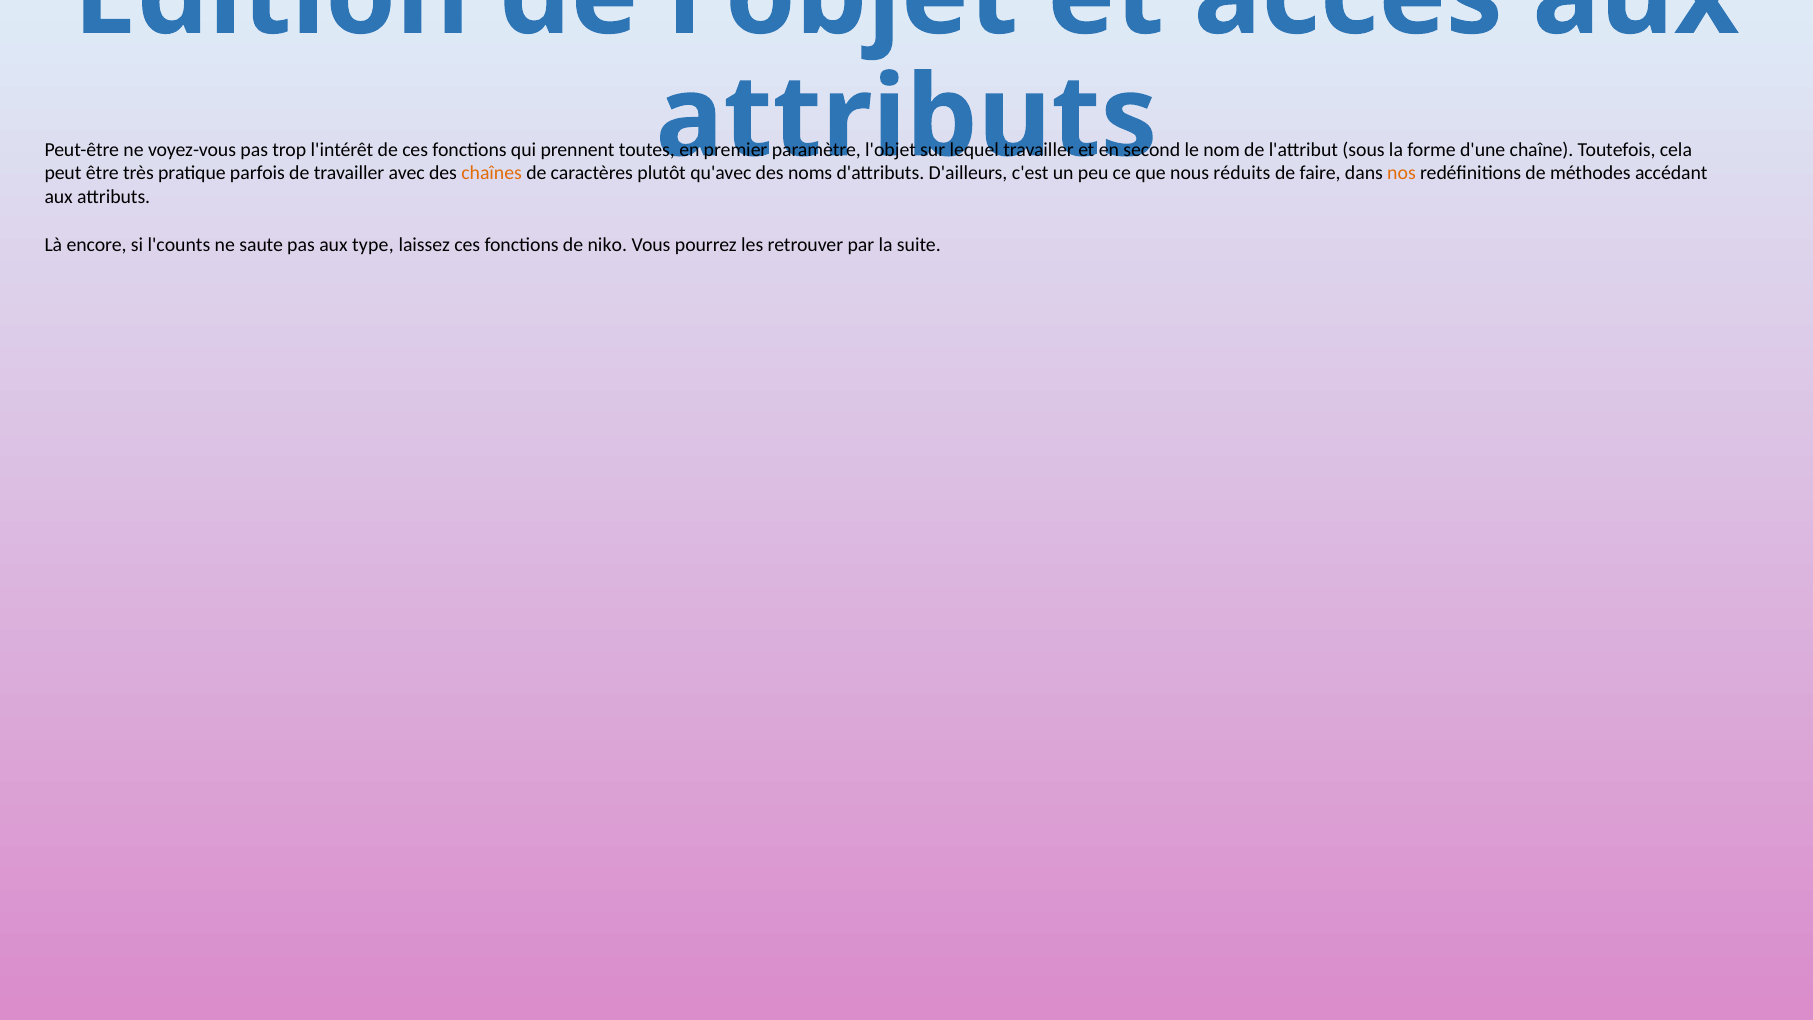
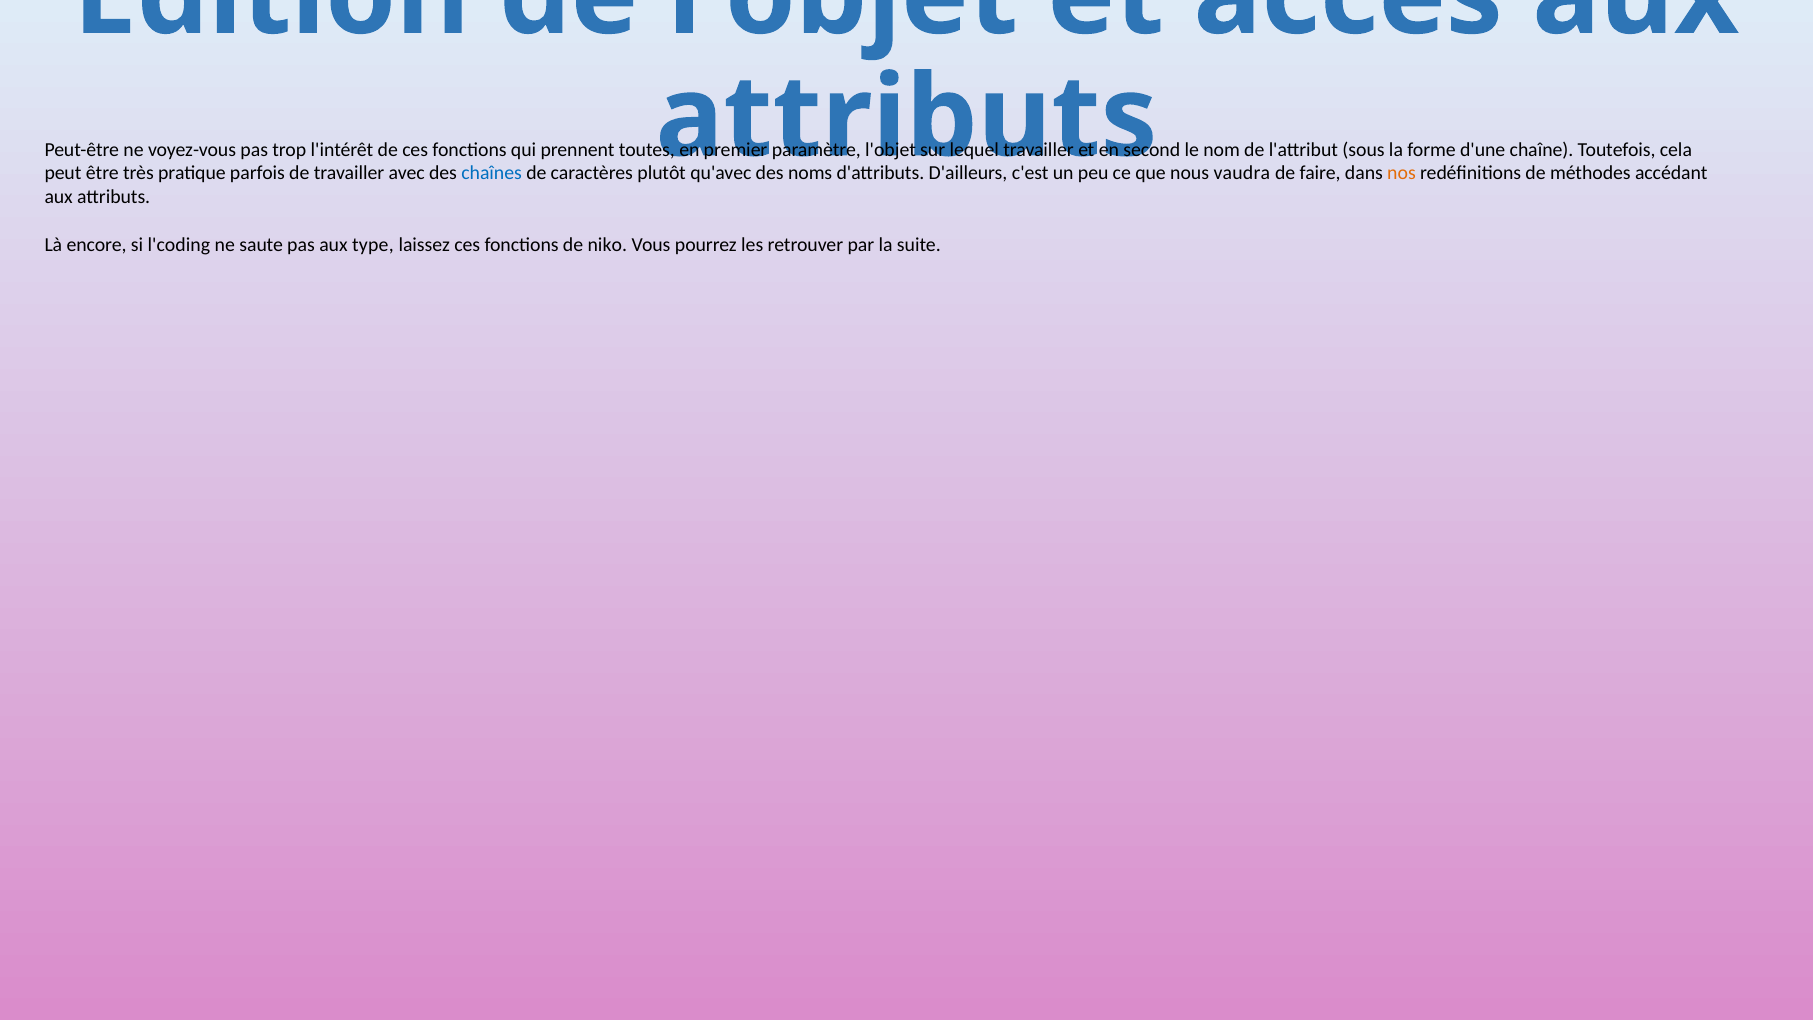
chaînes colour: orange -> blue (492, 173)
réduits: réduits -> vaudra (1242, 173)
l'counts: l'counts -> l'coding (179, 245)
